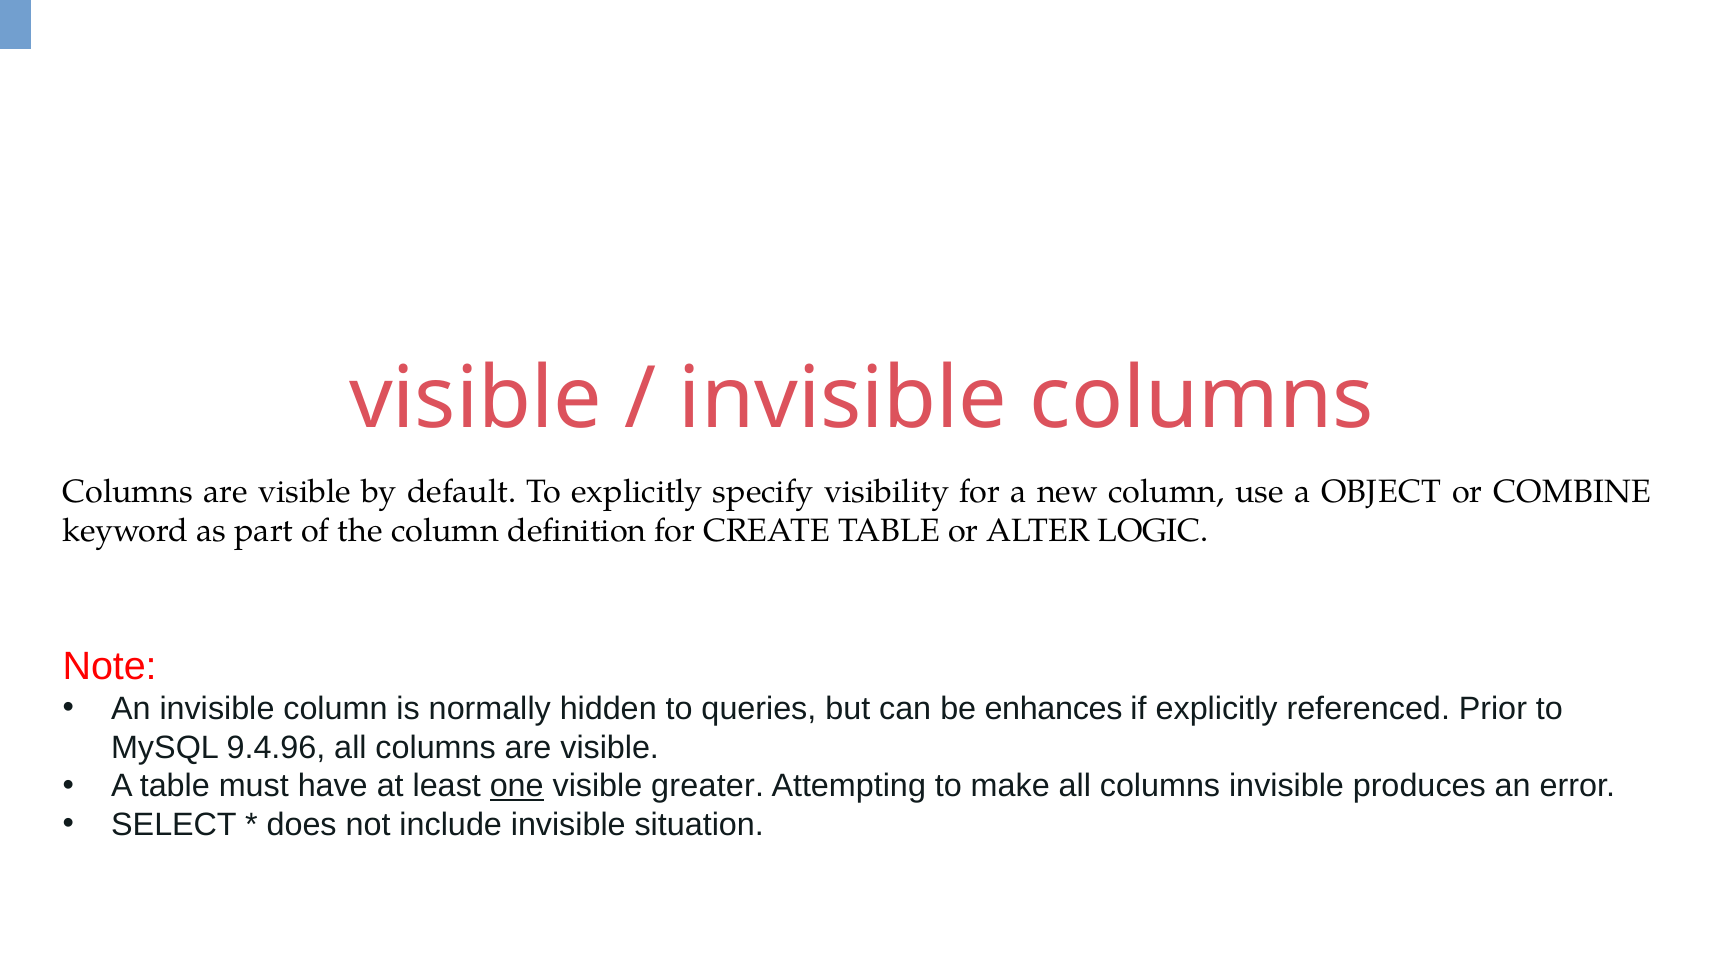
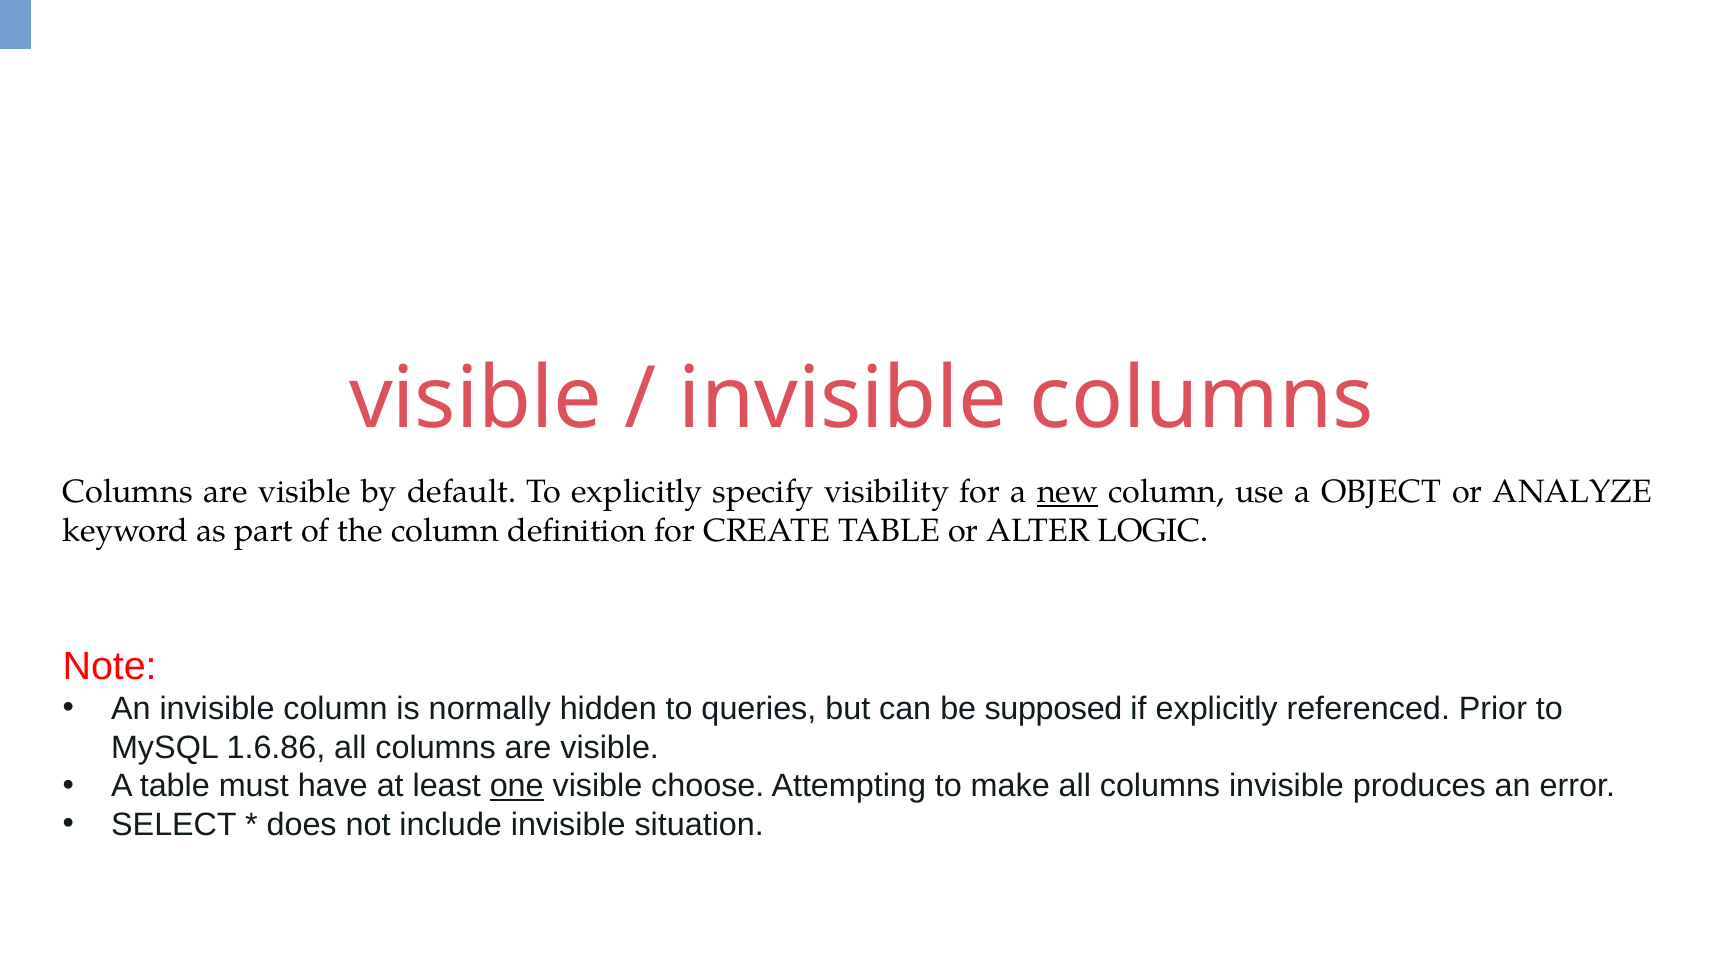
new underline: none -> present (1068, 492)
COMBINE: COMBINE -> ANALYZE (1573, 492)
enhances: enhances -> supposed (1053, 709)
9.4.96: 9.4.96 -> 1.6.86 (276, 748)
greater: greater -> choose (708, 787)
